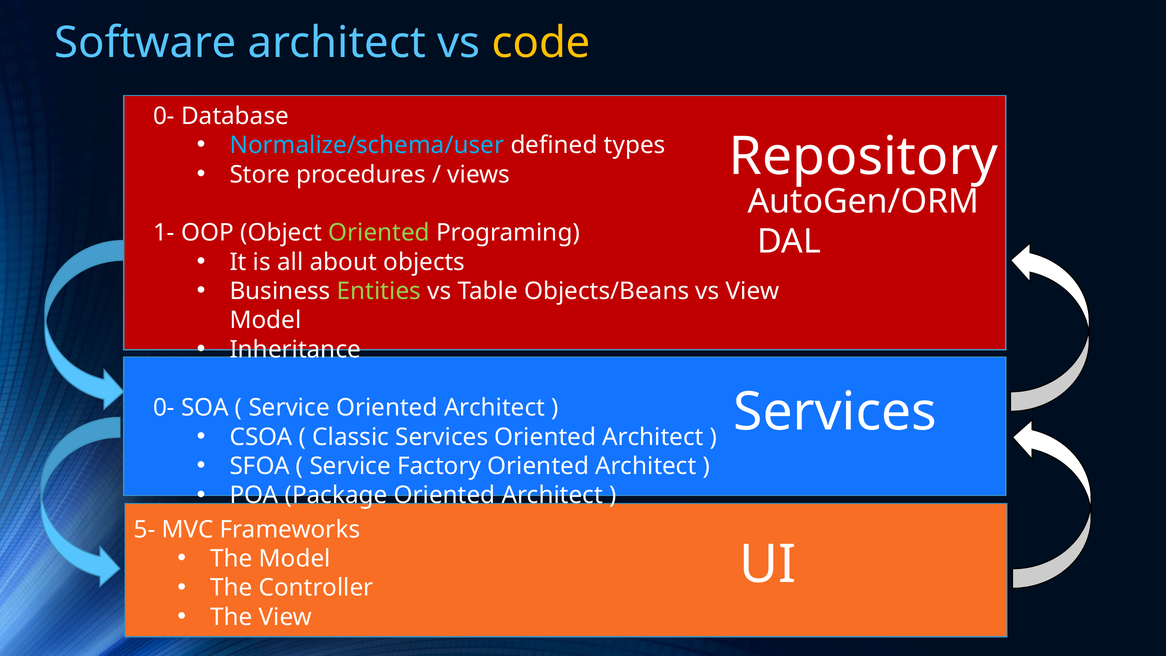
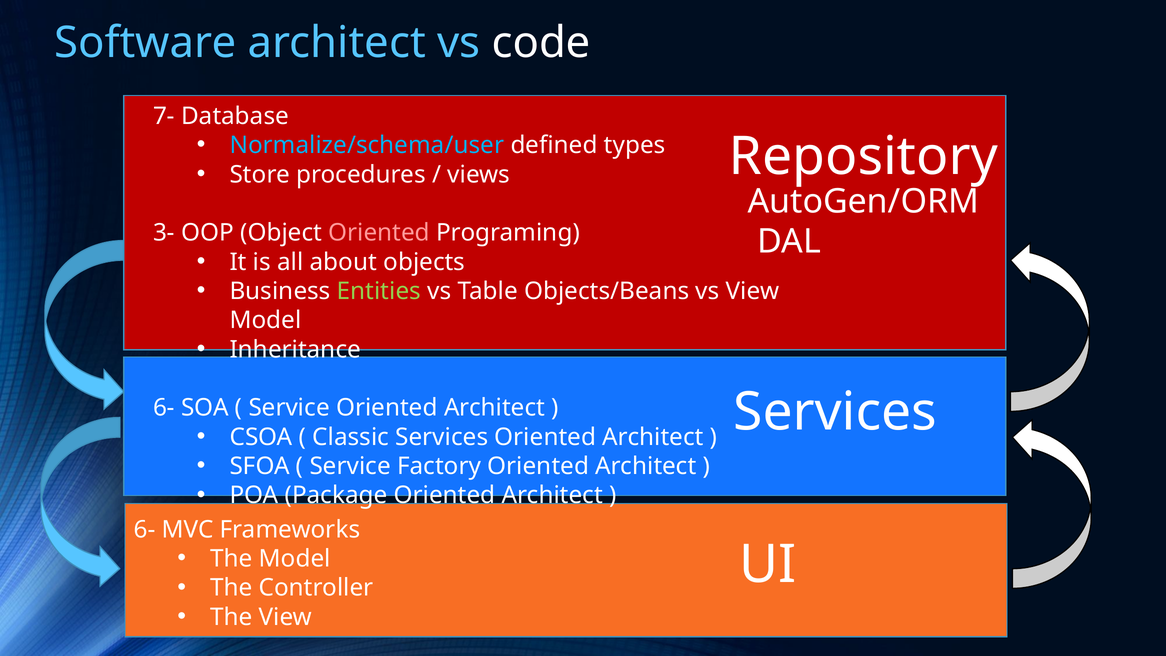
code colour: yellow -> white (541, 43)
0-: 0- -> 7- (164, 116)
1-: 1- -> 3- (164, 233)
Oriented colour: light green -> pink (379, 233)
0-: 0- -> 6- (164, 408)
5-: 5- -> 6- (145, 530)
